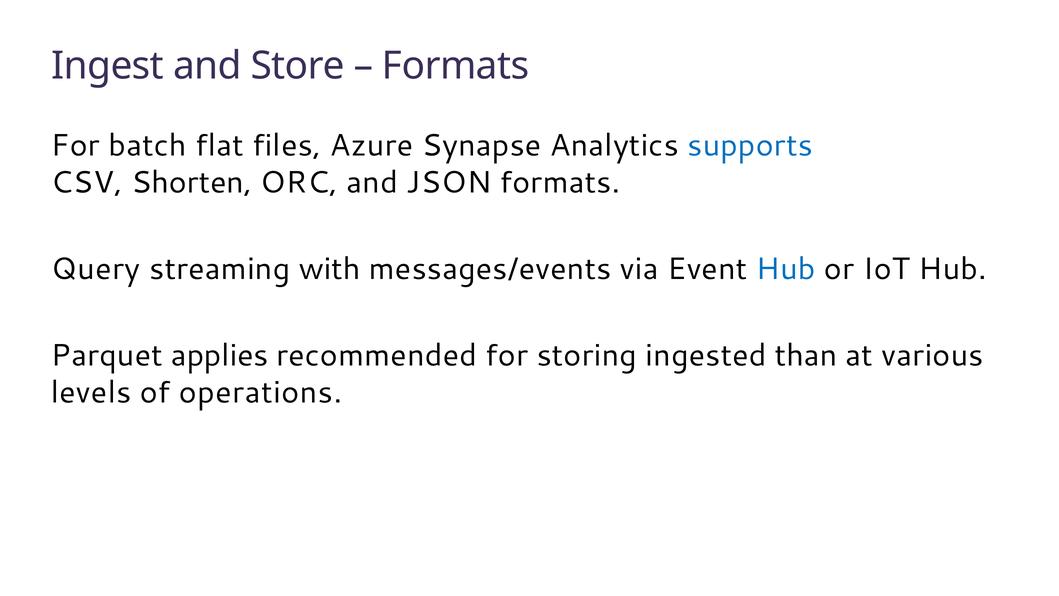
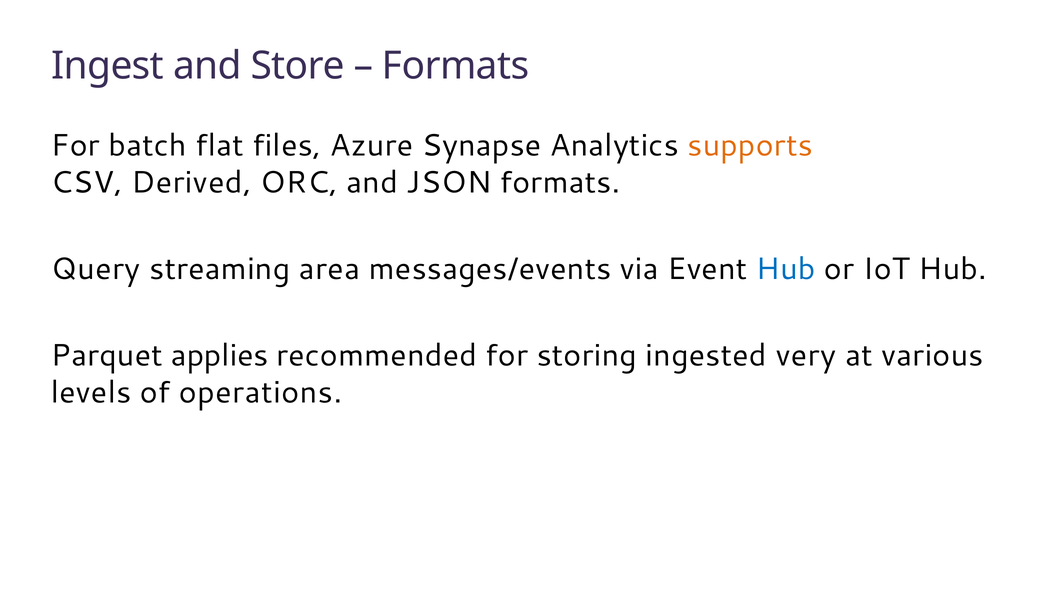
supports colour: blue -> orange (750, 145)
Shorten: Shorten -> Derived (191, 182)
with: with -> area (329, 269)
than: than -> very (806, 356)
